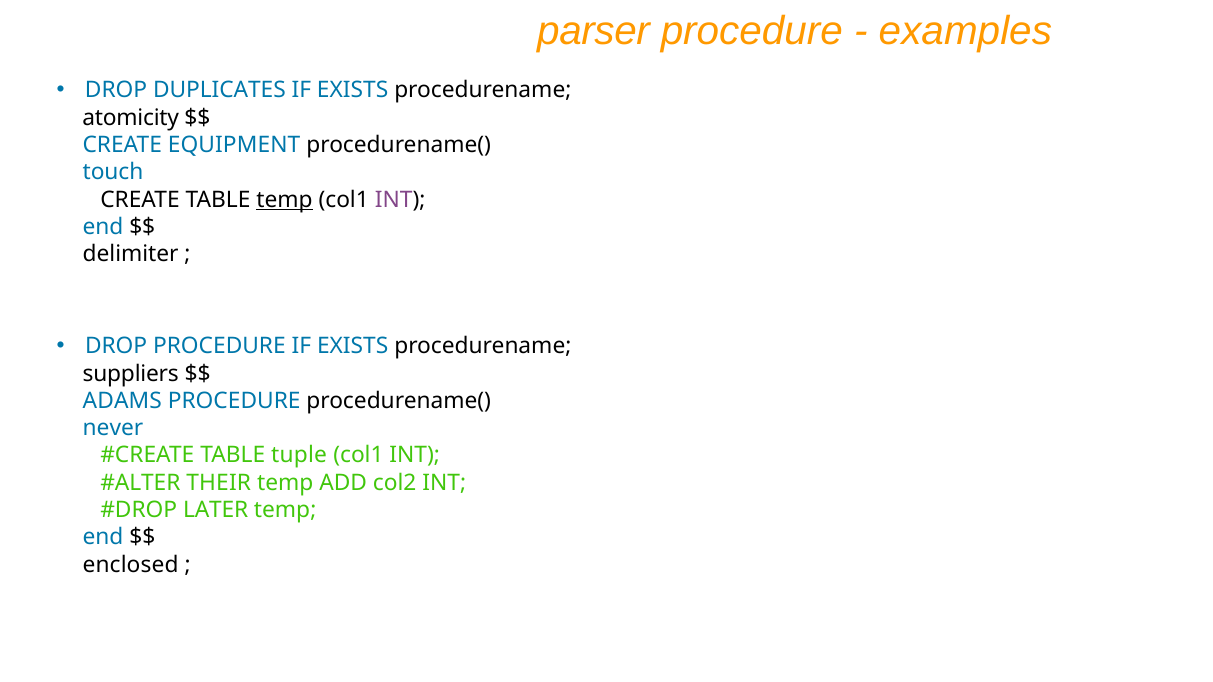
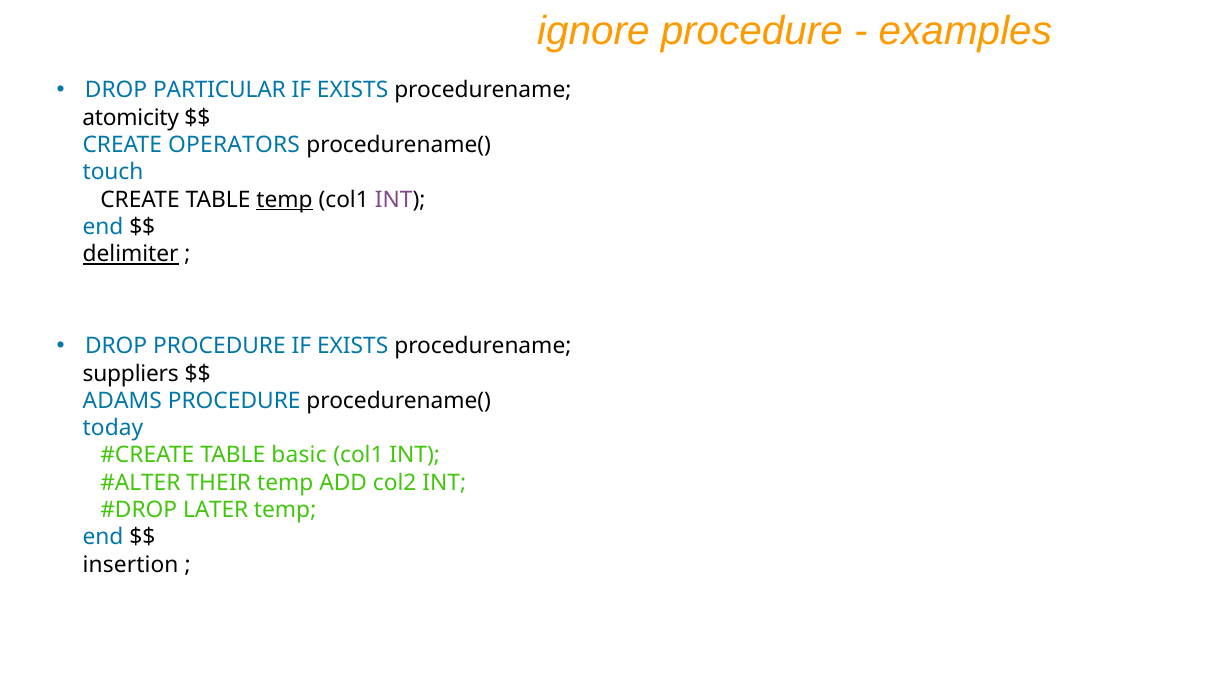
parser: parser -> ignore (593, 32)
DUPLICATES: DUPLICATES -> PARTICULAR (219, 90)
EQUIPMENT: EQUIPMENT -> OPERATORS (234, 145)
delimiter underline: none -> present (131, 254)
never: never -> today (113, 428)
tuple: tuple -> basic (299, 456)
enclosed: enclosed -> insertion (131, 565)
